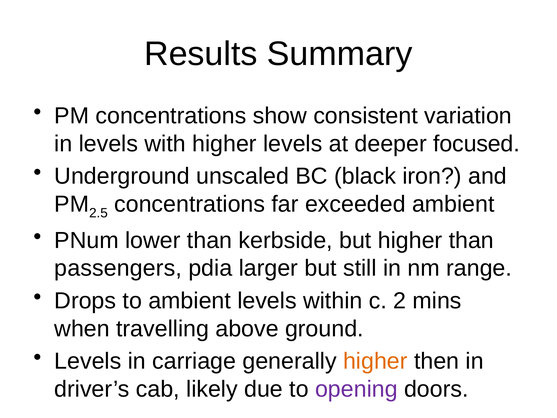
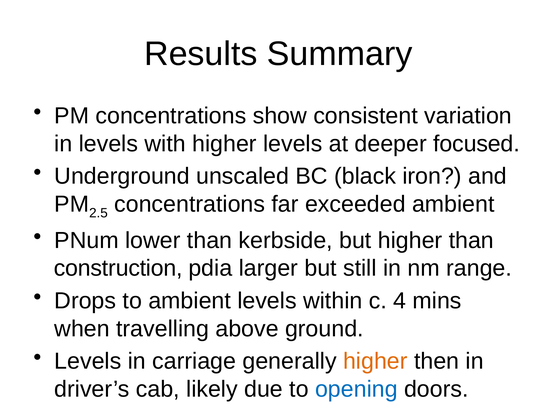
passengers: passengers -> construction (118, 268)
2: 2 -> 4 (400, 301)
opening colour: purple -> blue (356, 389)
